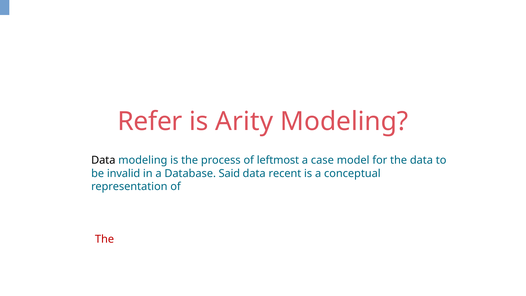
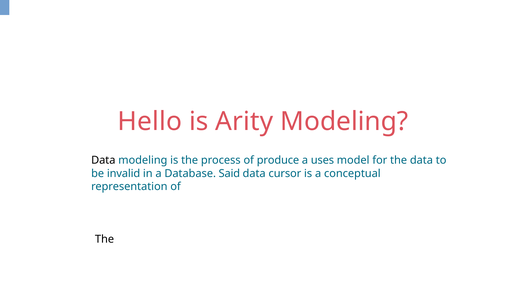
Refer: Refer -> Hello (150, 121)
leftmost: leftmost -> produce (278, 160)
case: case -> uses (322, 160)
recent: recent -> cursor (285, 173)
The colour: red -> black (105, 239)
